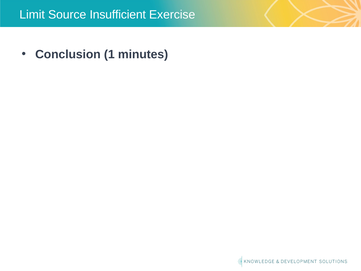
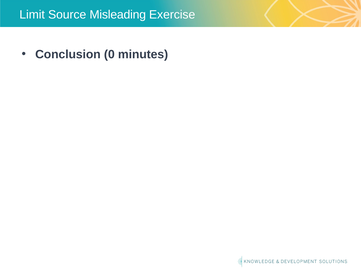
Insufficient: Insufficient -> Misleading (118, 15)
1: 1 -> 0 (109, 54)
